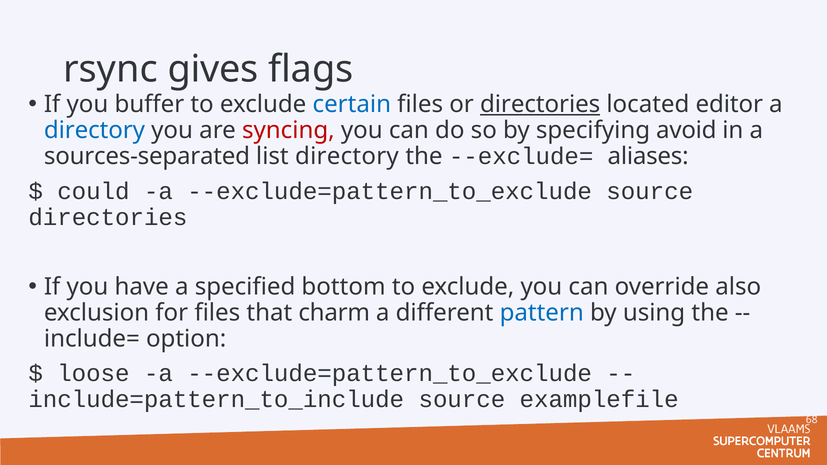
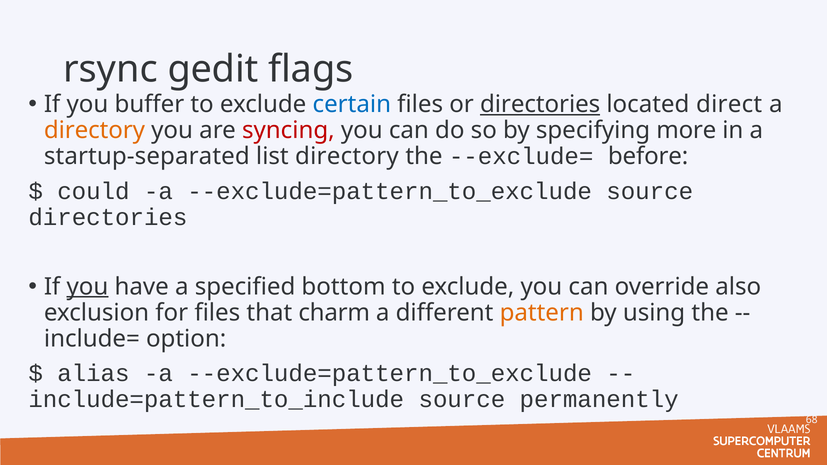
gives: gives -> gedit (213, 69)
editor: editor -> direct (729, 104)
directory colour: blue -> orange (94, 131)
avoid: avoid -> more (686, 131)
sources-separated: sources-separated -> startup-separated (147, 157)
aliases: aliases -> before (648, 157)
you underline: none -> present (87, 287)
pattern colour: blue -> orange (542, 313)
loose: loose -> alias (93, 373)
examplefile: examplefile -> permanently (599, 399)
